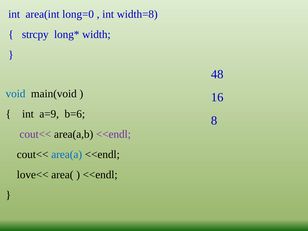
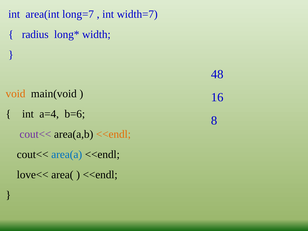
long=0: long=0 -> long=7 (78, 14)
width=8: width=8 -> width=7 (137, 14)
strcpy: strcpy -> radius (35, 34)
void colour: blue -> orange (16, 94)
a=9: a=9 -> a=4 (49, 114)
<<endl colour: purple -> orange (113, 134)
